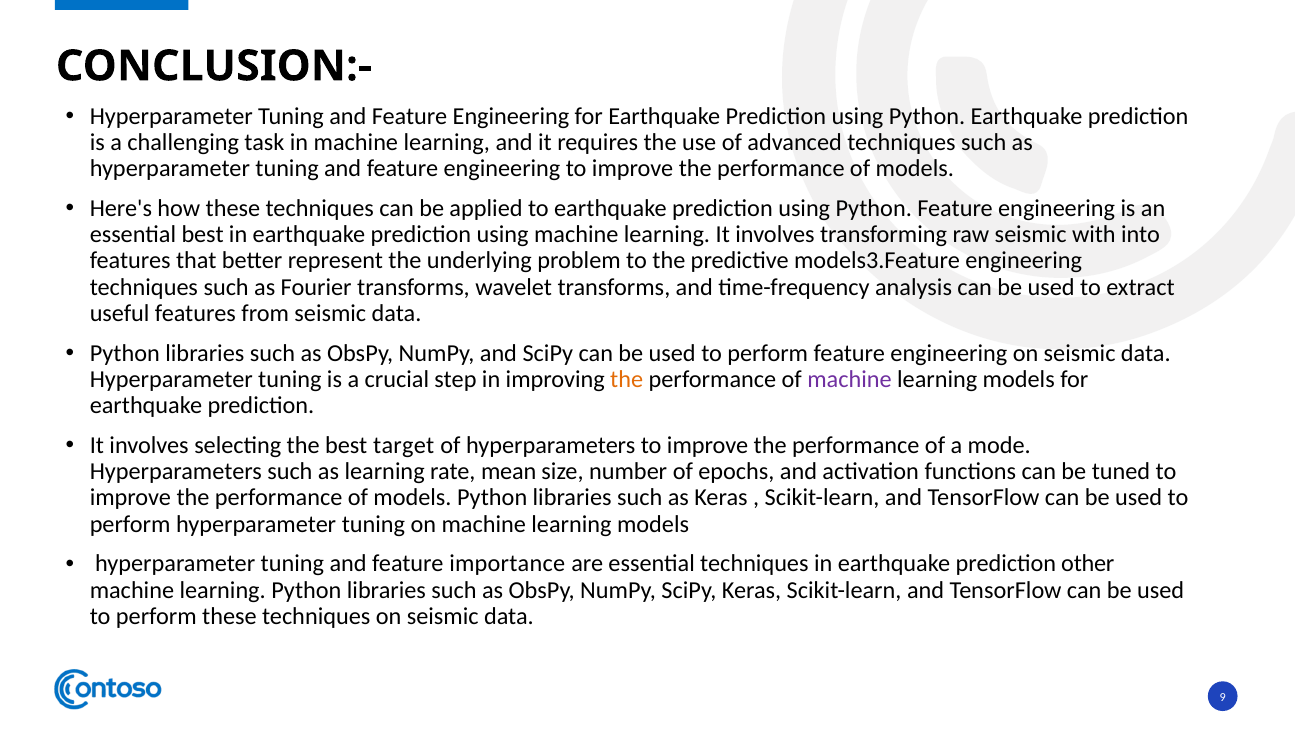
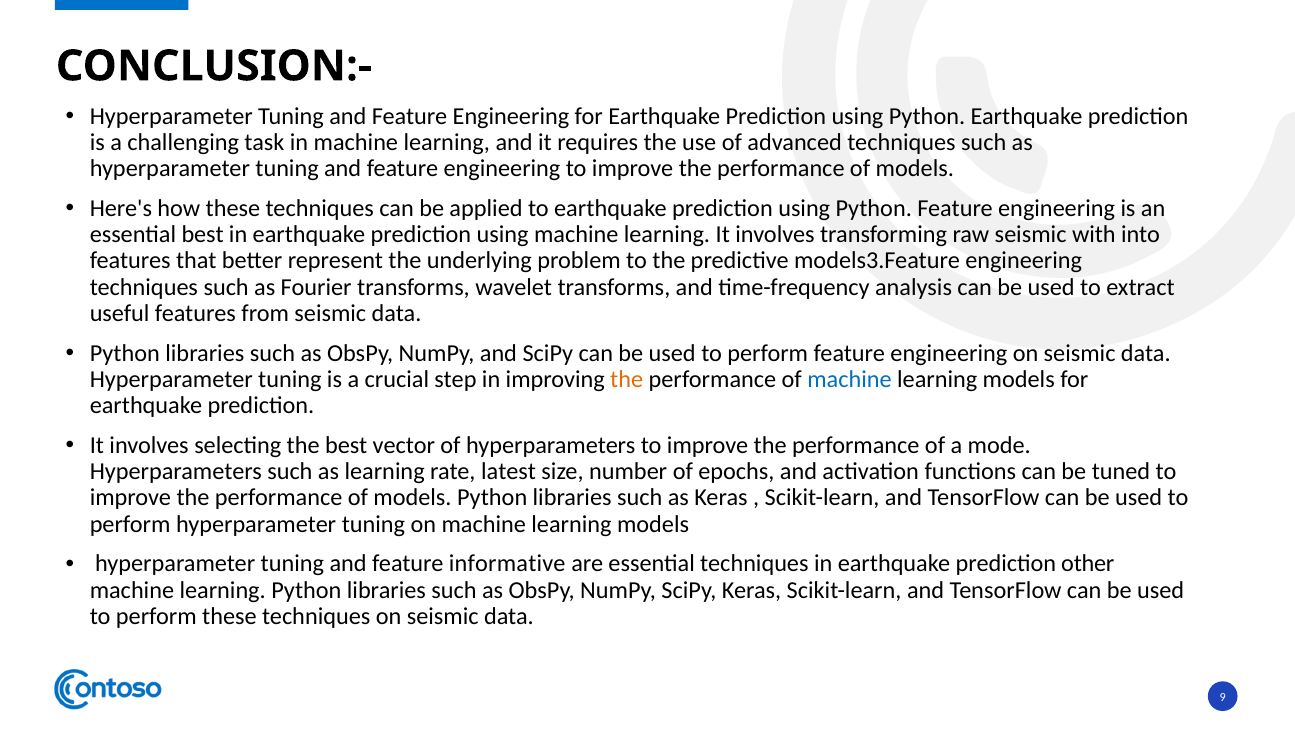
machine colour: purple -> blue (849, 379)
target: target -> vector (404, 445)
mean: mean -> latest (509, 471)
importance: importance -> informative (507, 563)
